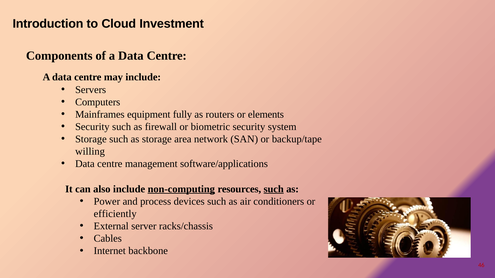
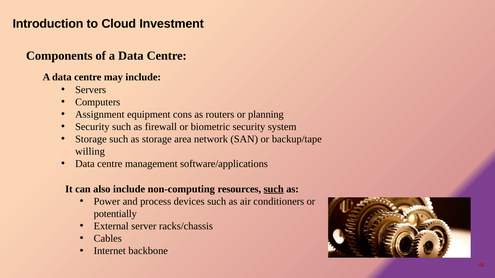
Mainframes: Mainframes -> Assignment (100, 115)
fully: fully -> cons (182, 115)
elements: elements -> planning (266, 115)
non-computing underline: present -> none (181, 189)
efficiently: efficiently -> potentially (115, 214)
